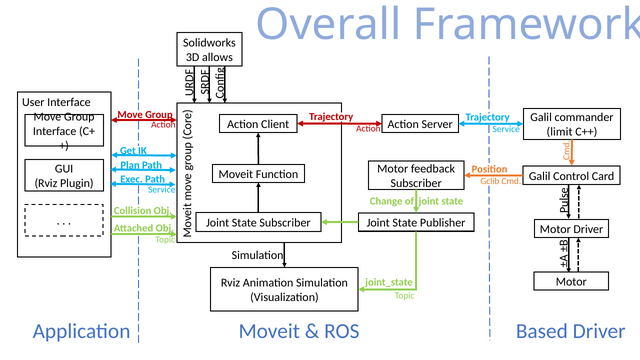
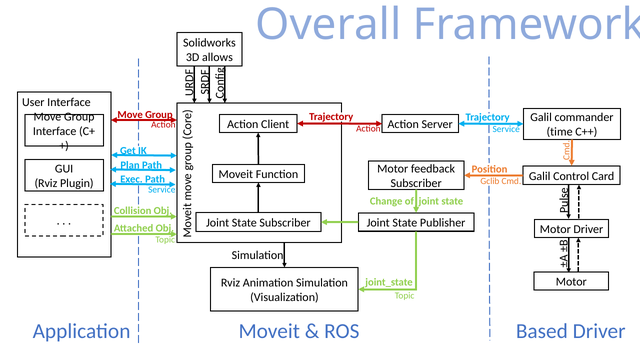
limit: limit -> time (560, 132)
